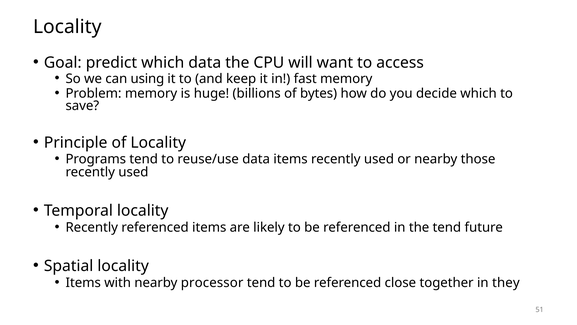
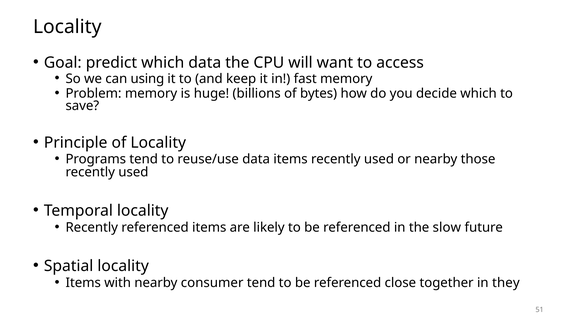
the tend: tend -> slow (447, 227)
processor: processor -> consumer (212, 282)
